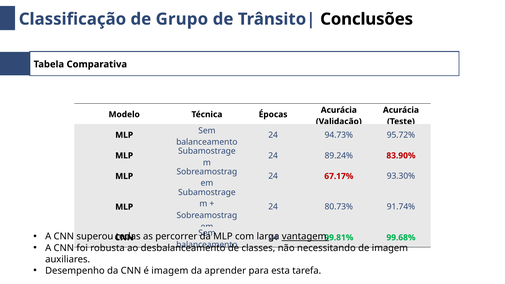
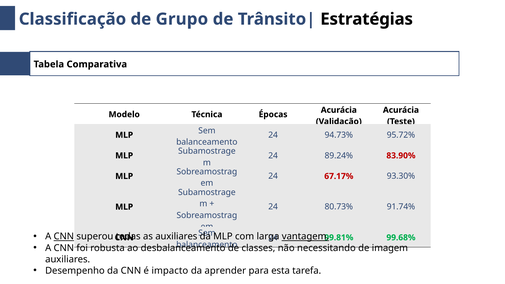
Conclusões: Conclusões -> Estratégias (367, 19)
CNN underline: none -> present (64, 237)
as percorrer: percorrer -> auxiliares (176, 237)
é imagem: imagem -> impacto (170, 271)
